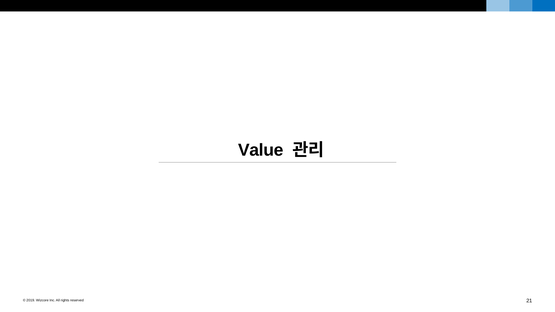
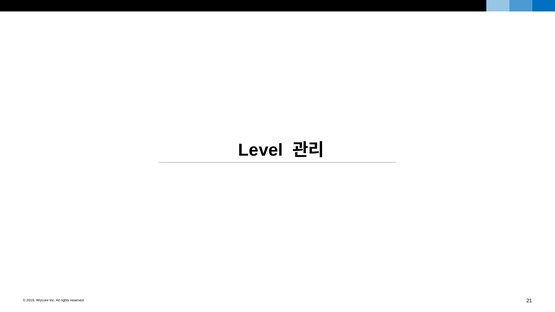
Value: Value -> Level (261, 150)
